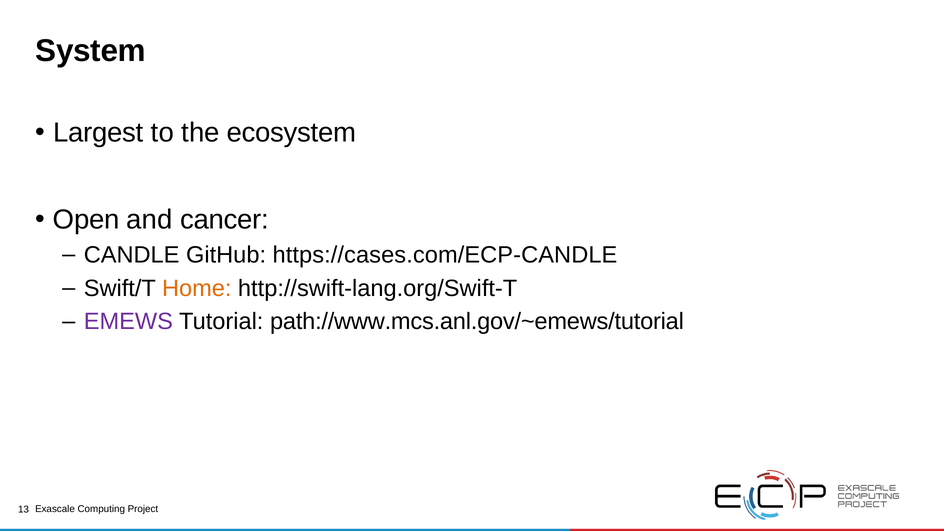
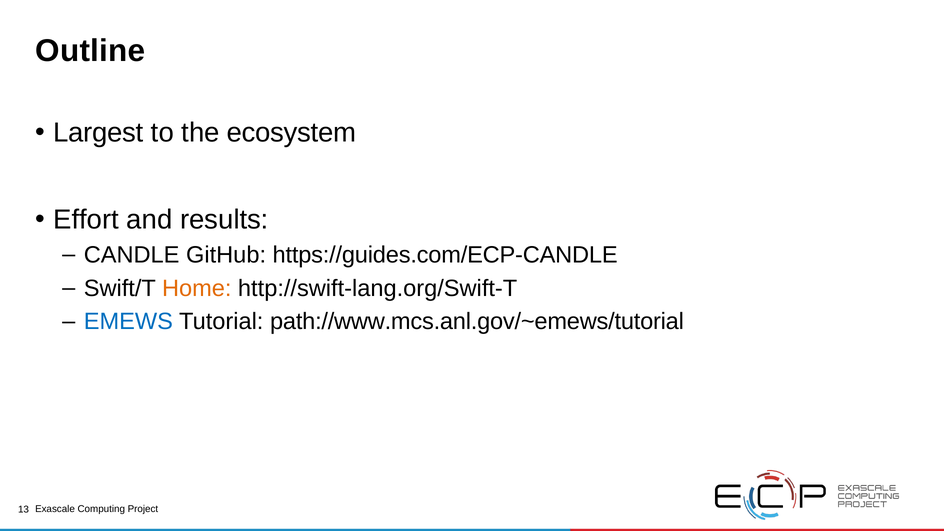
System: System -> Outline (90, 51)
Open: Open -> Effort (86, 220)
cancer: cancer -> results (224, 220)
https://cases.com/ECP-CANDLE: https://cases.com/ECP-CANDLE -> https://guides.com/ECP-CANDLE (445, 255)
EMEWS colour: purple -> blue (128, 322)
